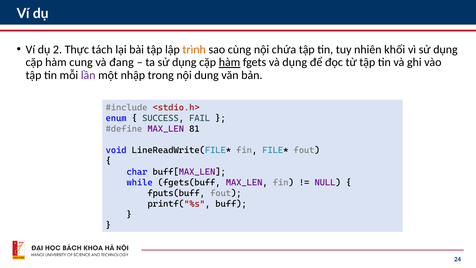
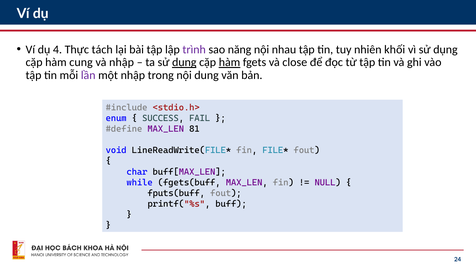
2: 2 -> 4 (57, 49)
trình colour: orange -> purple (194, 49)
cùng: cùng -> năng (240, 49)
chứa: chứa -> nhau (284, 49)
và đang: đang -> nhập (122, 62)
dụng underline: none -> present (184, 62)
và dụng: dụng -> close (295, 62)
